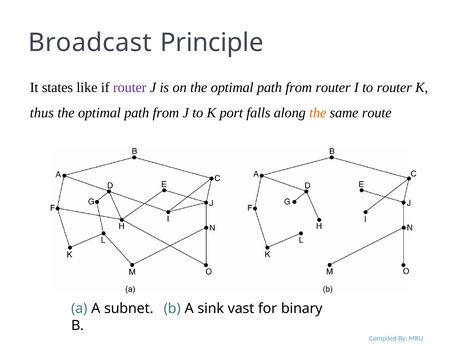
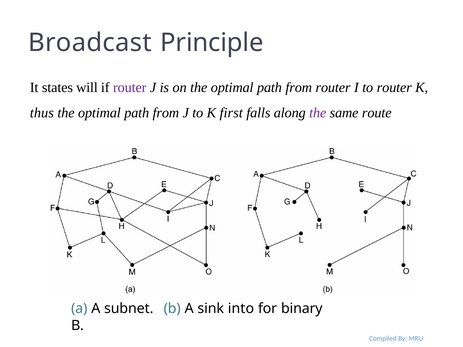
like: like -> will (87, 87)
port: port -> first (231, 113)
the colour: orange -> purple (318, 113)
vast: vast -> into (241, 309)
